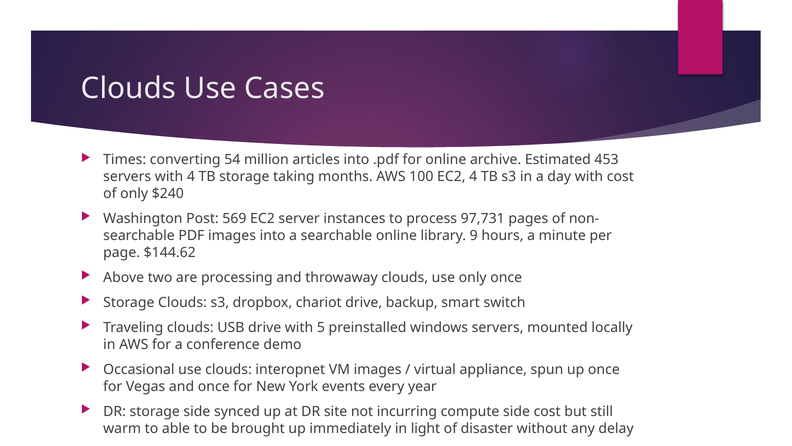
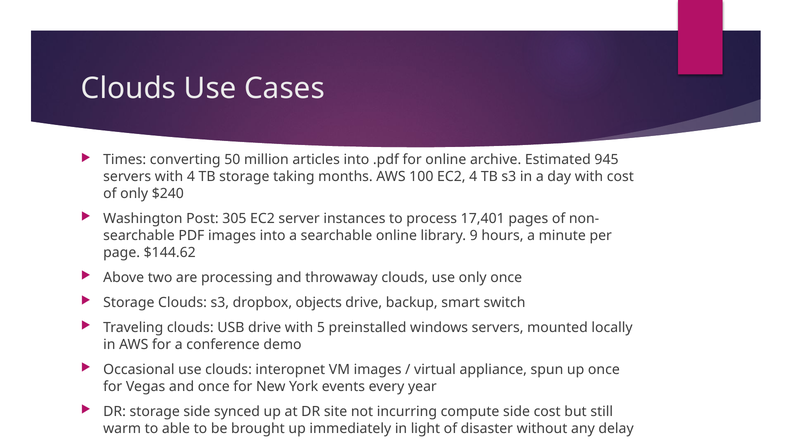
54: 54 -> 50 (232, 160)
453: 453 -> 945 (607, 160)
569: 569 -> 305 (234, 218)
97,731: 97,731 -> 17,401 (483, 218)
chariot: chariot -> objects (319, 302)
